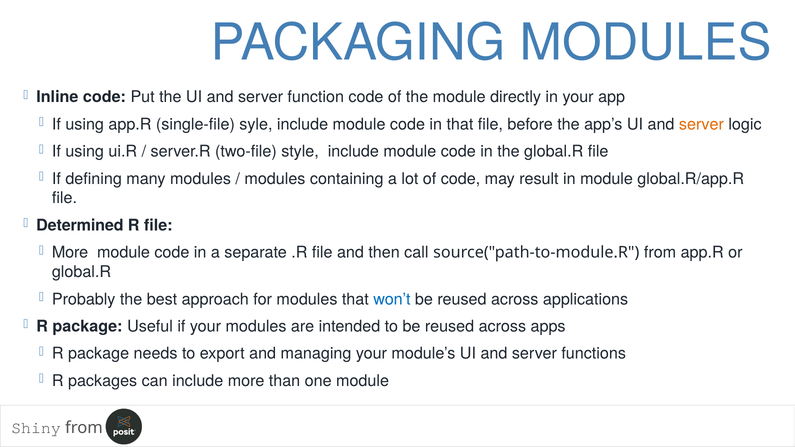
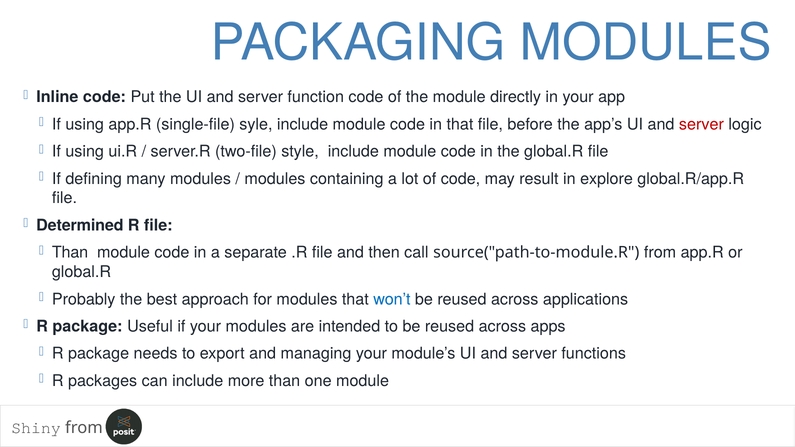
server colour: orange -> red (701, 124)
in module: module -> explore (607, 179)
More: More -> Than (70, 253)
